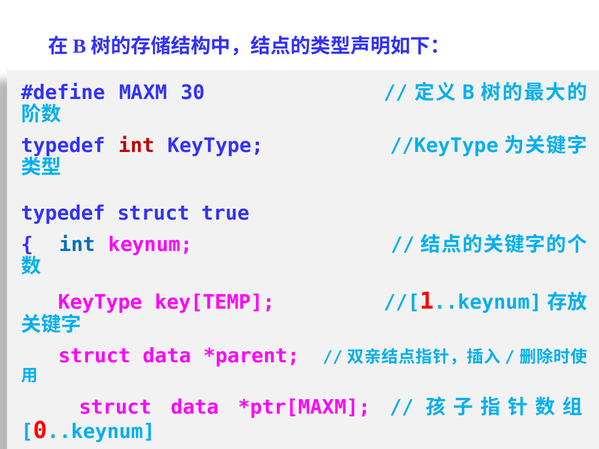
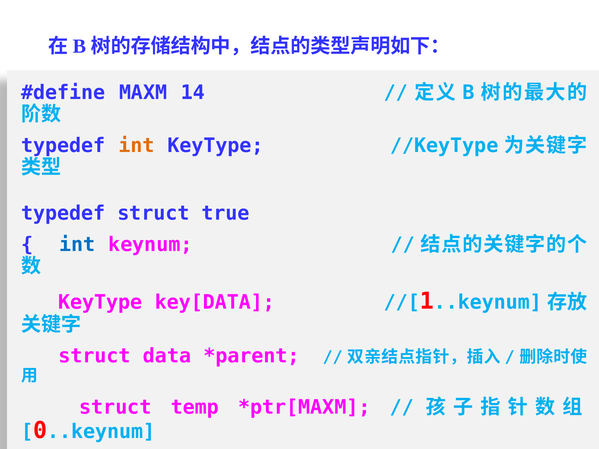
30: 30 -> 14 (193, 93)
int colour: red -> orange (136, 146)
key[TEMP: key[TEMP -> key[DATA (215, 302)
data: data -> temp (195, 407)
